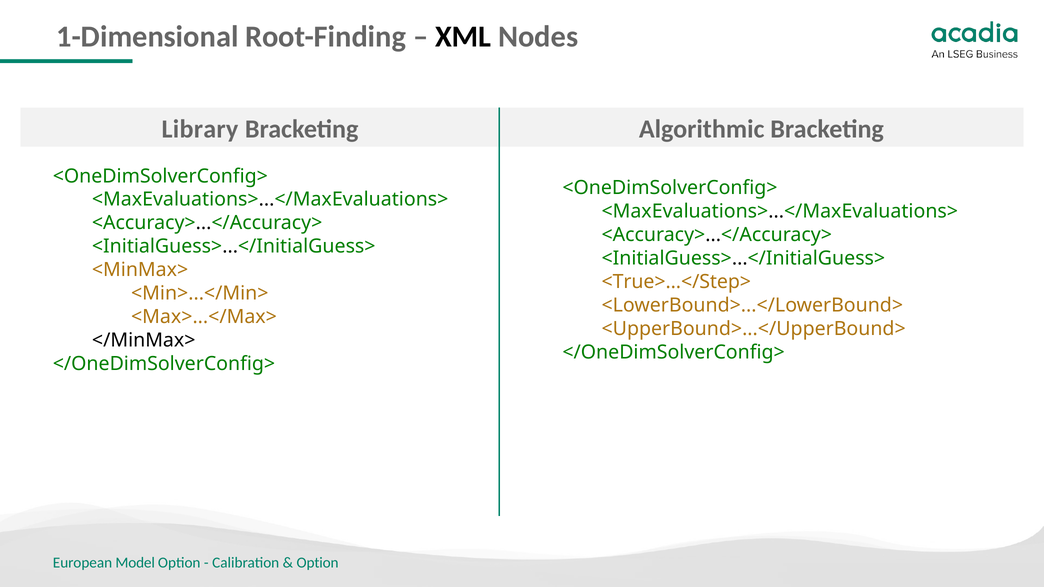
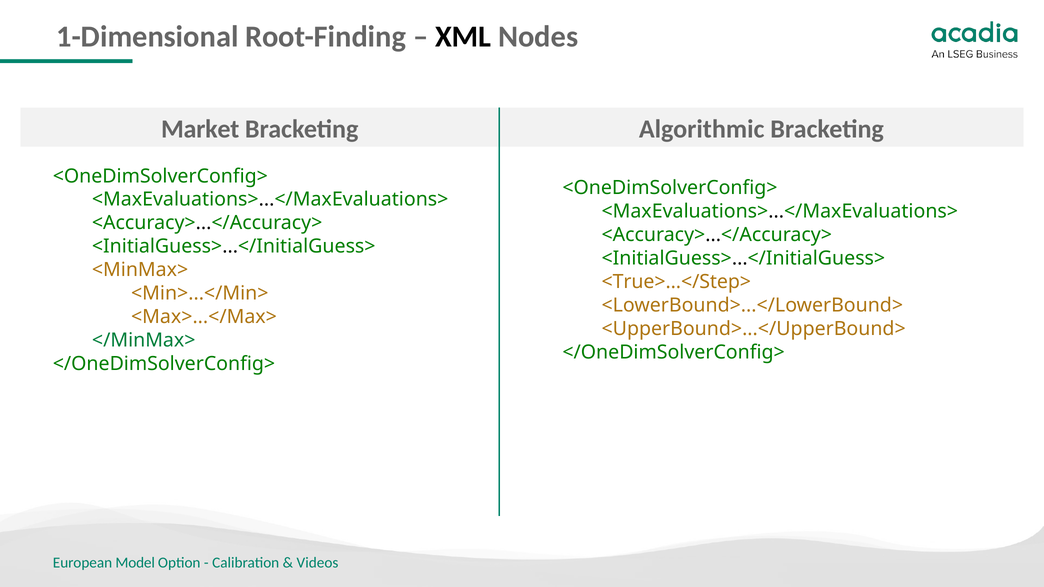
Library: Library -> Market (200, 129)
</MinMax> colour: black -> green (144, 341)
Option: Option -> Videos (317, 563)
